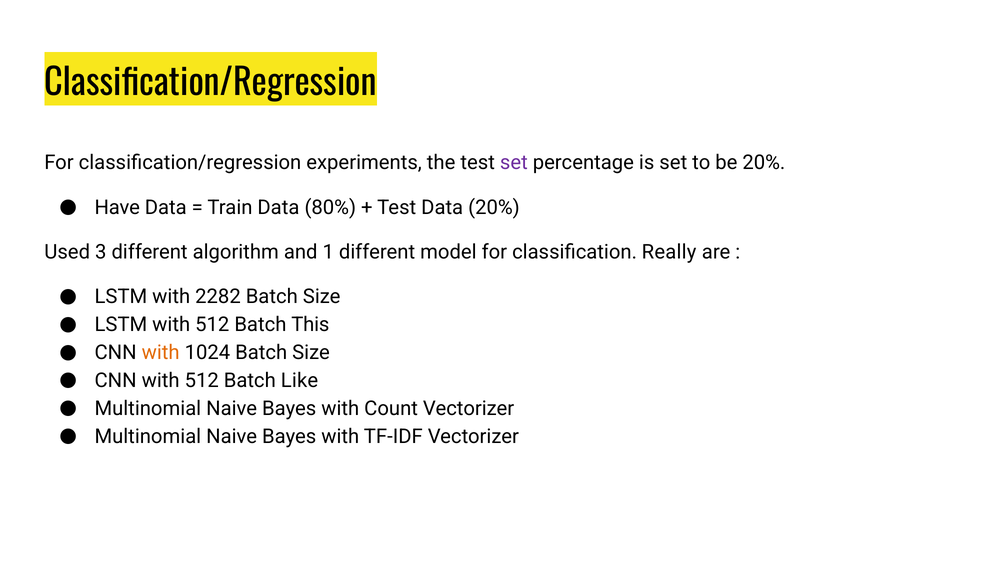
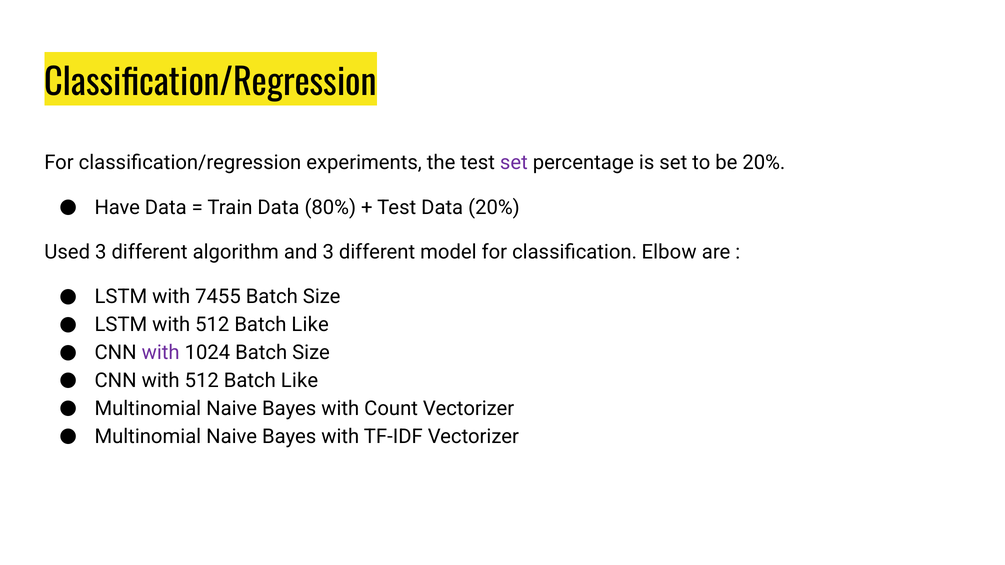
and 1: 1 -> 3 (328, 252)
Really: Really -> Elbow (669, 252)
2282: 2282 -> 7455 (218, 297)
This: This -> Like (310, 325)
with colour: orange -> purple (161, 353)
